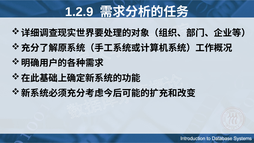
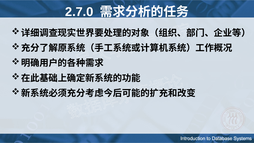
1.2.9: 1.2.9 -> 2.7.0 (79, 12)
